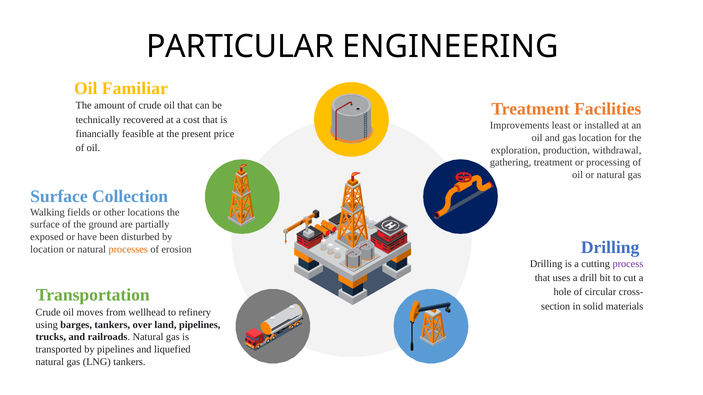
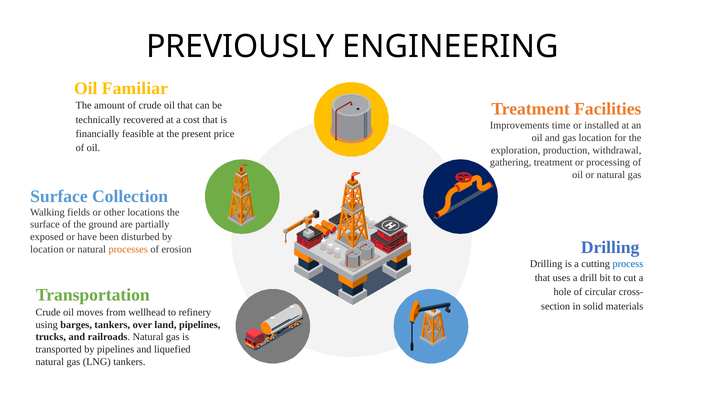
PARTICULAR: PARTICULAR -> PREVIOUSLY (240, 47)
least: least -> time (561, 126)
process colour: purple -> blue (628, 264)
